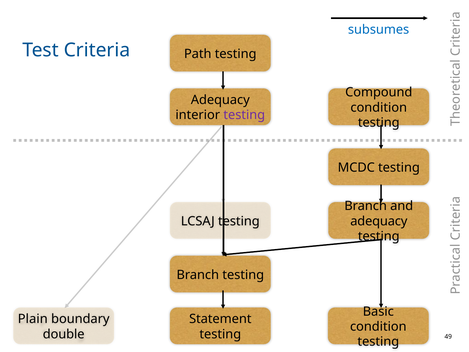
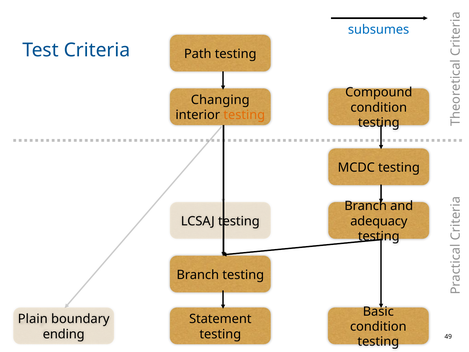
Adequacy: Adequacy -> Changing (220, 100)
testing colour: purple -> orange (244, 115)
double: double -> ending (64, 334)
